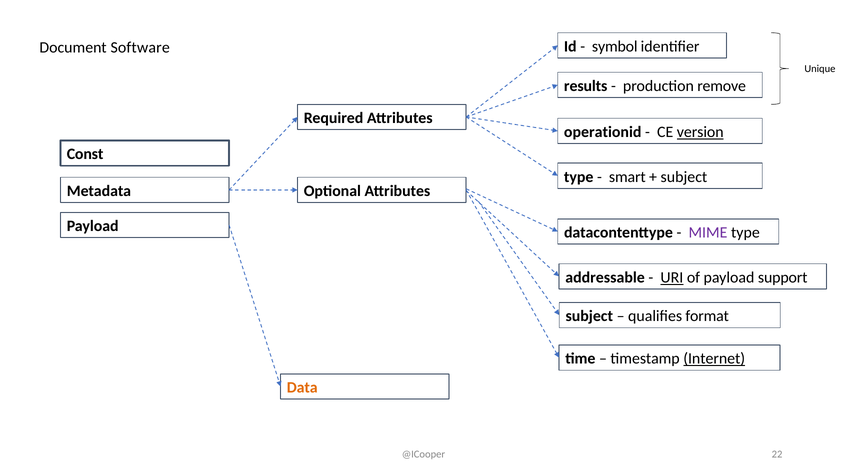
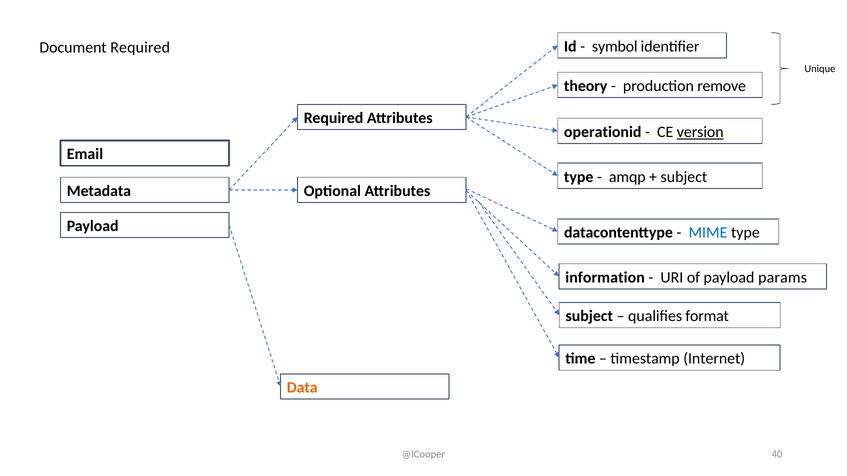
Document Software: Software -> Required (140, 48)
results: results -> theory (586, 86)
Const: Const -> Email (85, 154)
smart: smart -> amqp (627, 177)
MIME colour: purple -> blue (708, 233)
addressable: addressable -> information (605, 278)
URI underline: present -> none (672, 278)
support: support -> params (783, 278)
Internet underline: present -> none (714, 359)
22: 22 -> 40 (777, 455)
